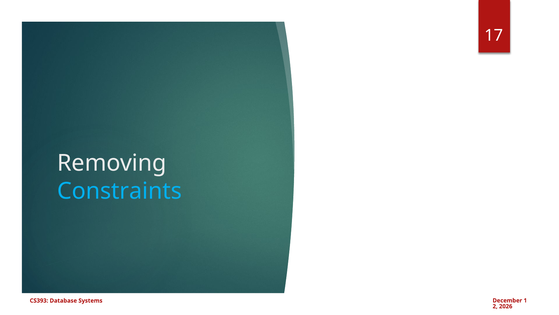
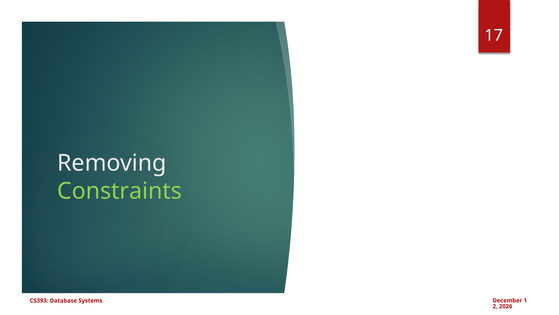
Constraints colour: light blue -> light green (120, 191)
